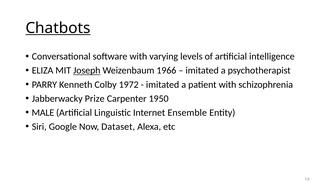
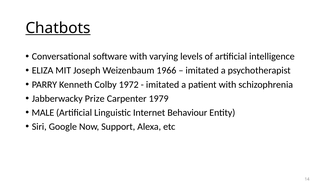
Joseph underline: present -> none (87, 71)
1950: 1950 -> 1979 (159, 99)
Ensemble: Ensemble -> Behaviour (187, 113)
Dataset: Dataset -> Support (118, 127)
